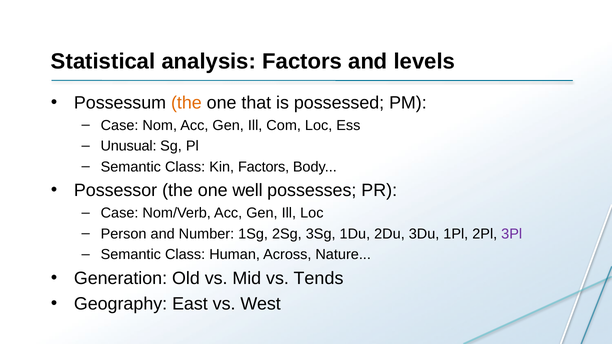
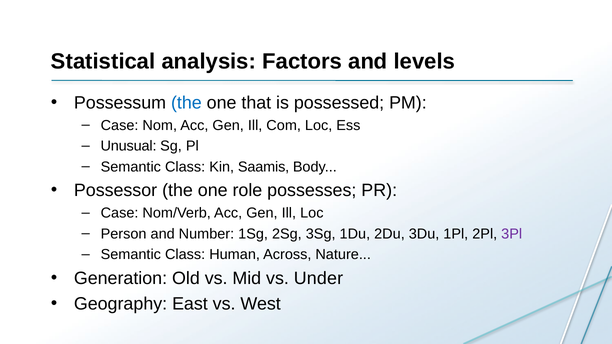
the colour: orange -> blue (186, 103)
Kin Factors: Factors -> Saamis (264, 167)
well: well -> role (247, 191)
Tends: Tends -> Under (318, 278)
